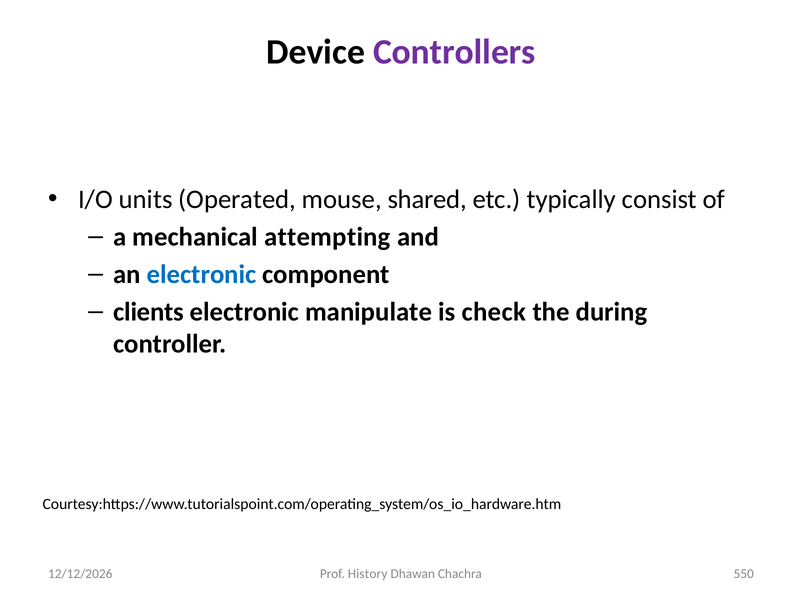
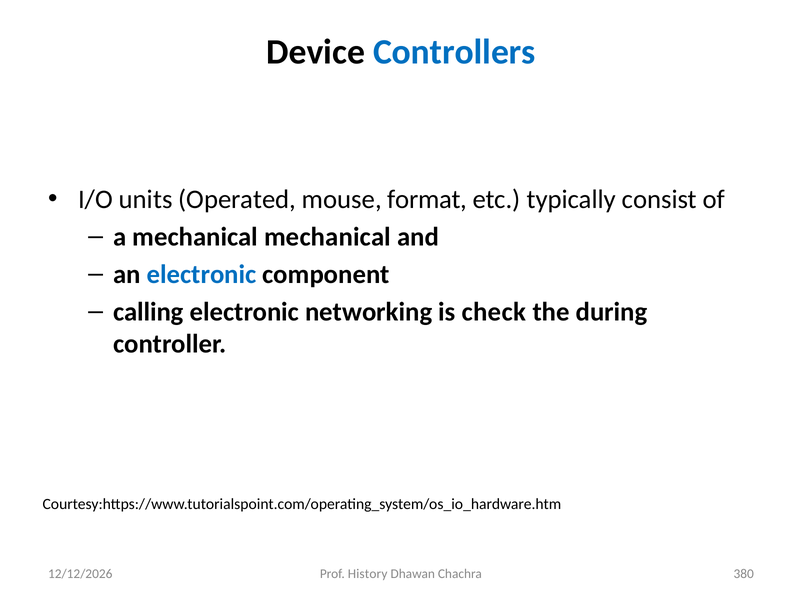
Controllers colour: purple -> blue (454, 52)
shared: shared -> format (427, 200)
mechanical attempting: attempting -> mechanical (328, 237)
clients: clients -> calling (148, 312)
manipulate: manipulate -> networking (369, 312)
550: 550 -> 380 (744, 574)
